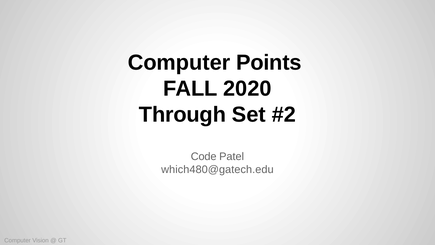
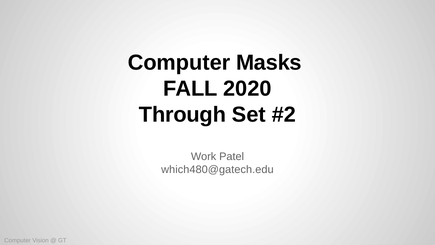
Points: Points -> Masks (269, 62)
Code: Code -> Work (204, 156)
